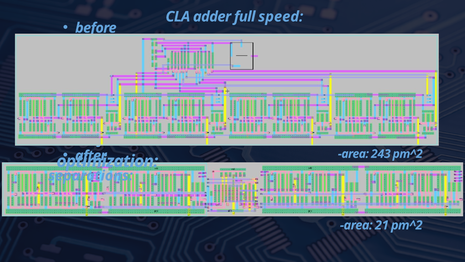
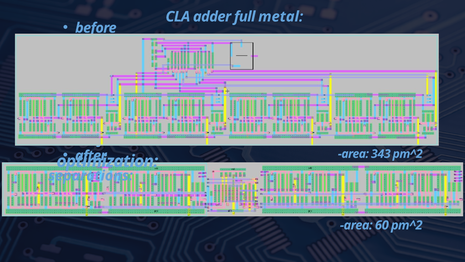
speed: speed -> metal (281, 17)
243: 243 -> 343 (381, 154)
21: 21 -> 60 (382, 225)
